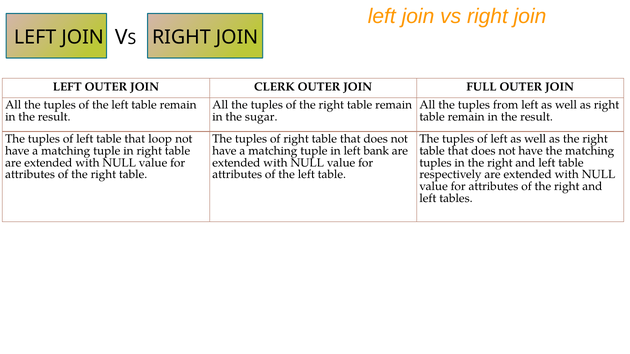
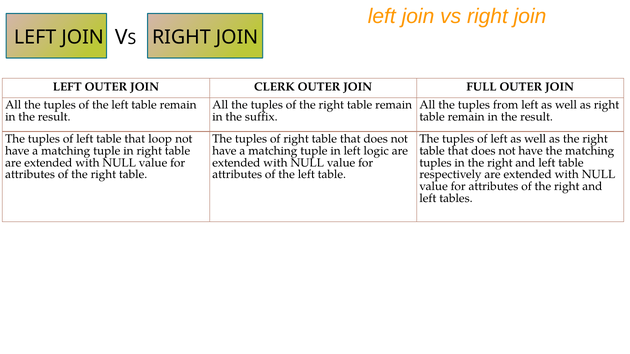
sugar: sugar -> suffix (261, 117)
bank: bank -> logic (376, 151)
